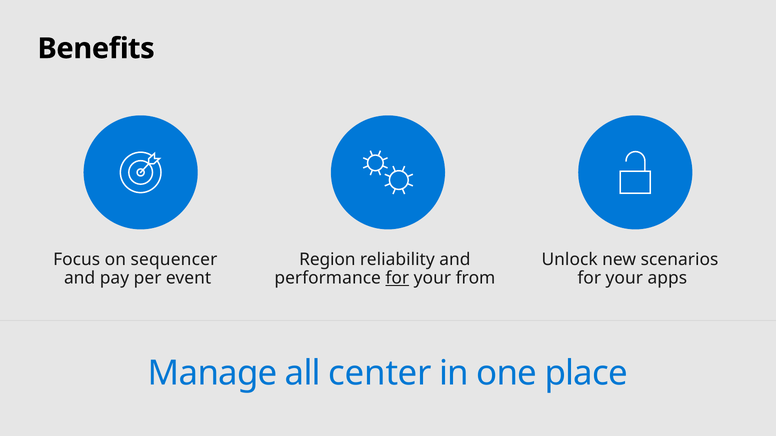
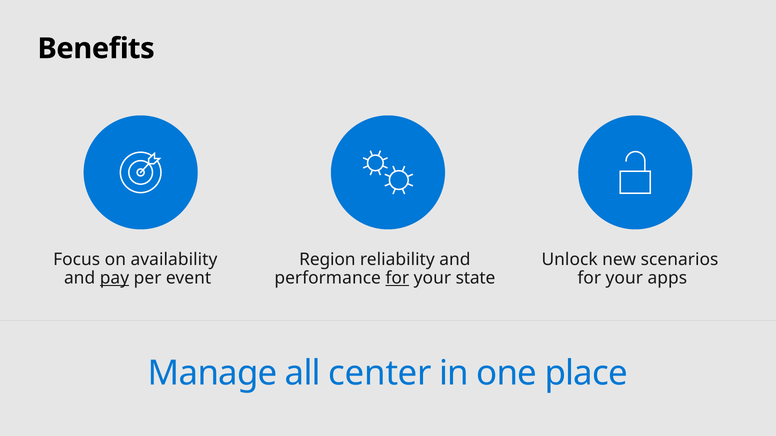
sequencer: sequencer -> availability (174, 260)
pay underline: none -> present (114, 278)
from: from -> state (476, 278)
